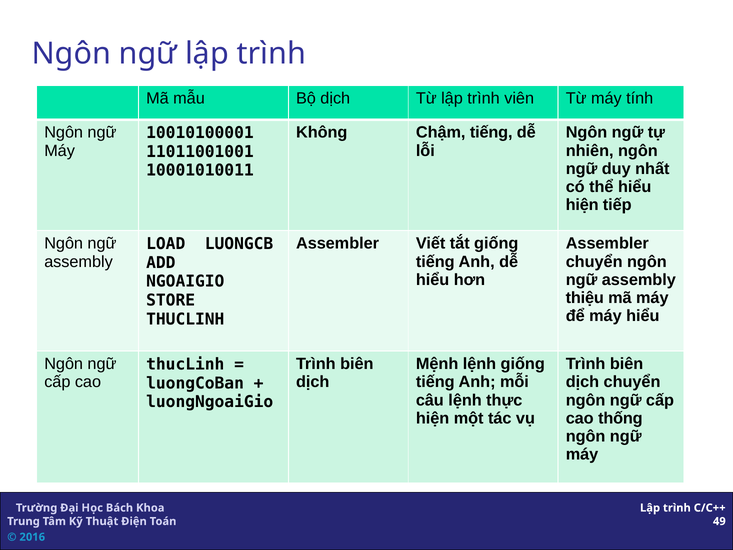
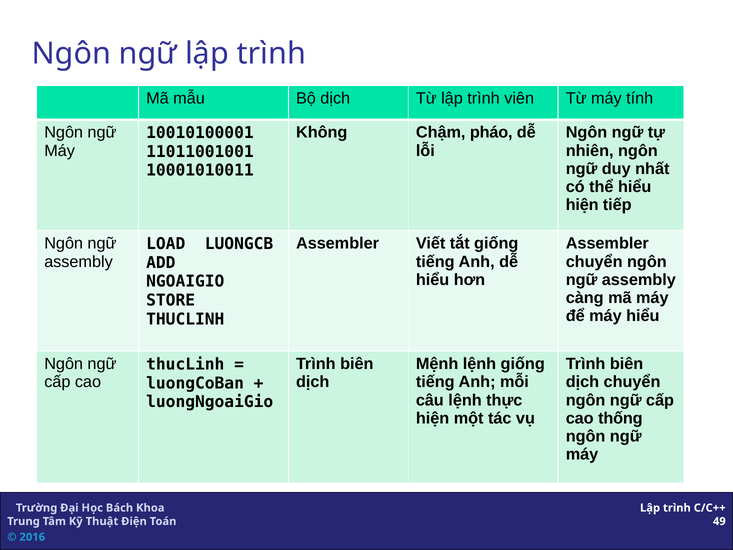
Chậm tiếng: tiếng -> pháo (491, 133)
thiệu: thiệu -> càng (585, 298)
